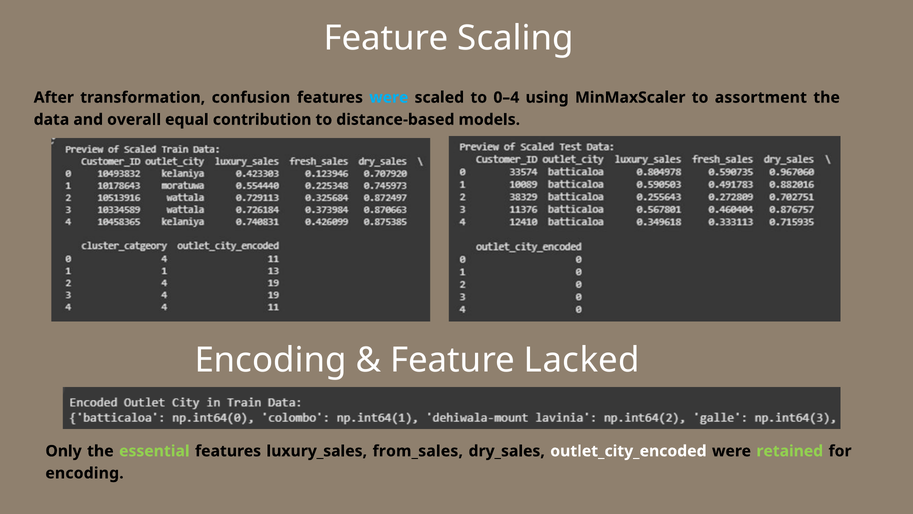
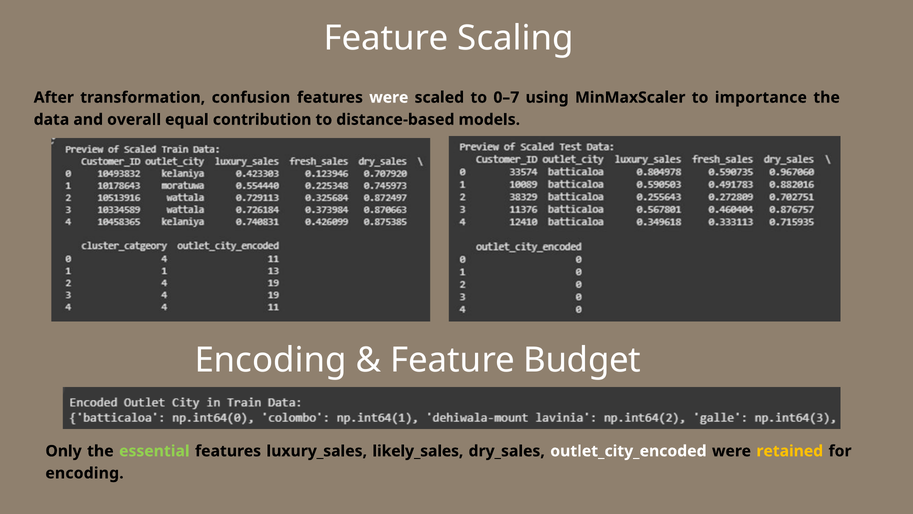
were colour: light blue -> white (389, 97)
0–4: 0–4 -> 0–7 (506, 97)
assortment: assortment -> importance (761, 97)
Lacked: Lacked -> Budget (582, 360)
from_sales: from_sales -> likely_sales (418, 451)
retained colour: light green -> yellow (790, 451)
